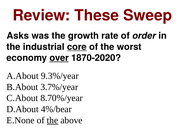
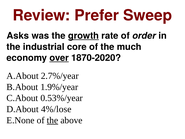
These: These -> Prefer (97, 15)
growth underline: none -> present (83, 36)
core underline: present -> none (77, 47)
worst: worst -> much (129, 47)
9.3%/year: 9.3%/year -> 2.7%/year (60, 76)
3.7%/year: 3.7%/year -> 1.9%/year (59, 87)
8.70%/year: 8.70%/year -> 0.53%/year (62, 98)
4%/bear: 4%/bear -> 4%/lose (56, 109)
